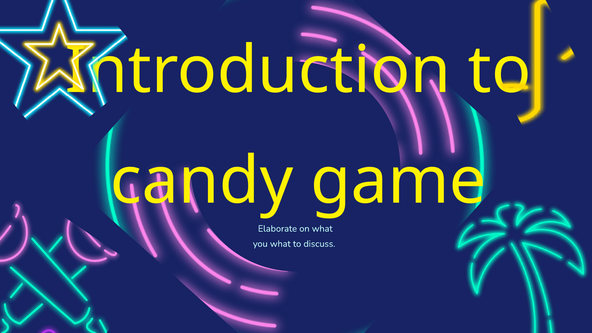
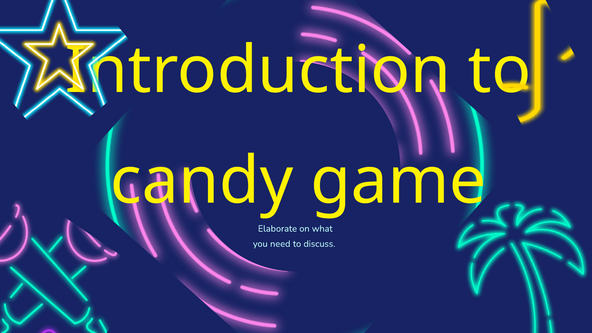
you what: what -> need (280, 244)
